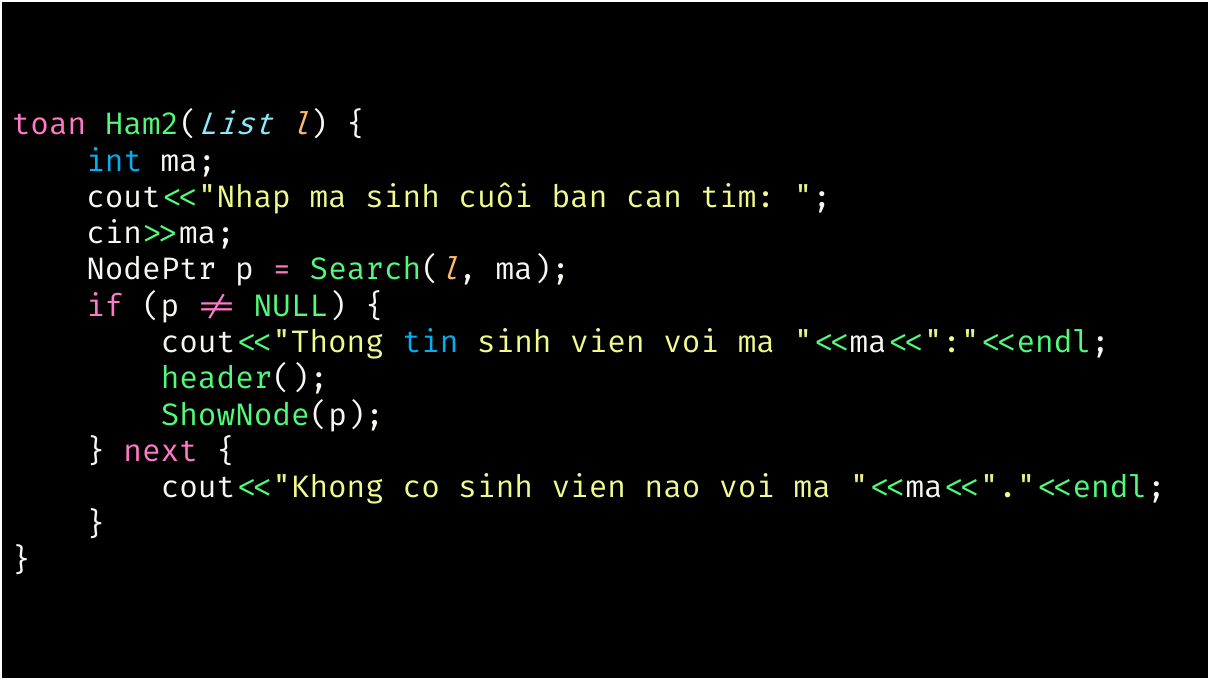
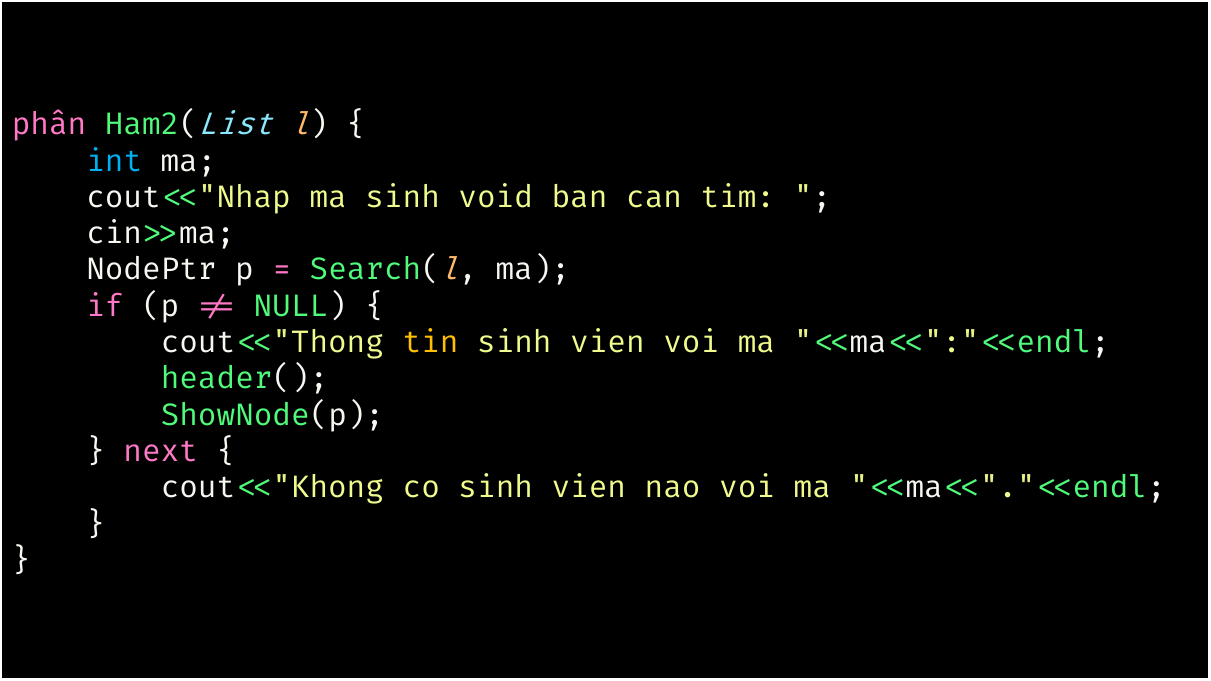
toan: toan -> phần (49, 125)
cuối: cuối -> void (496, 197)
tin colour: light blue -> yellow (431, 343)
